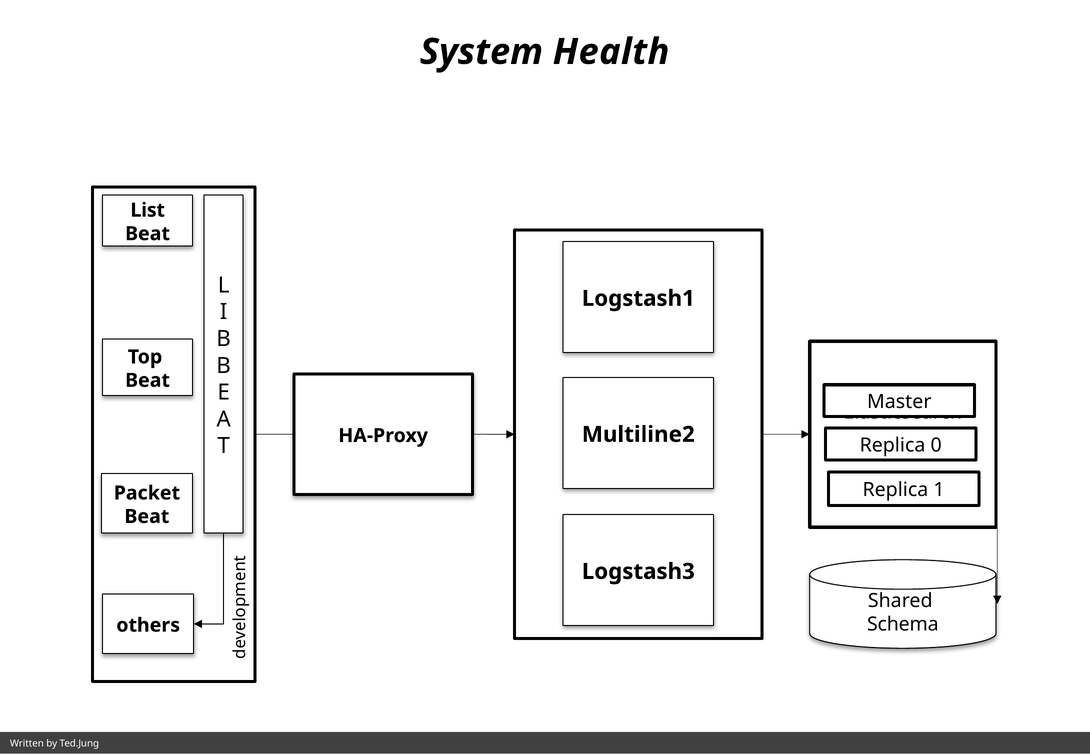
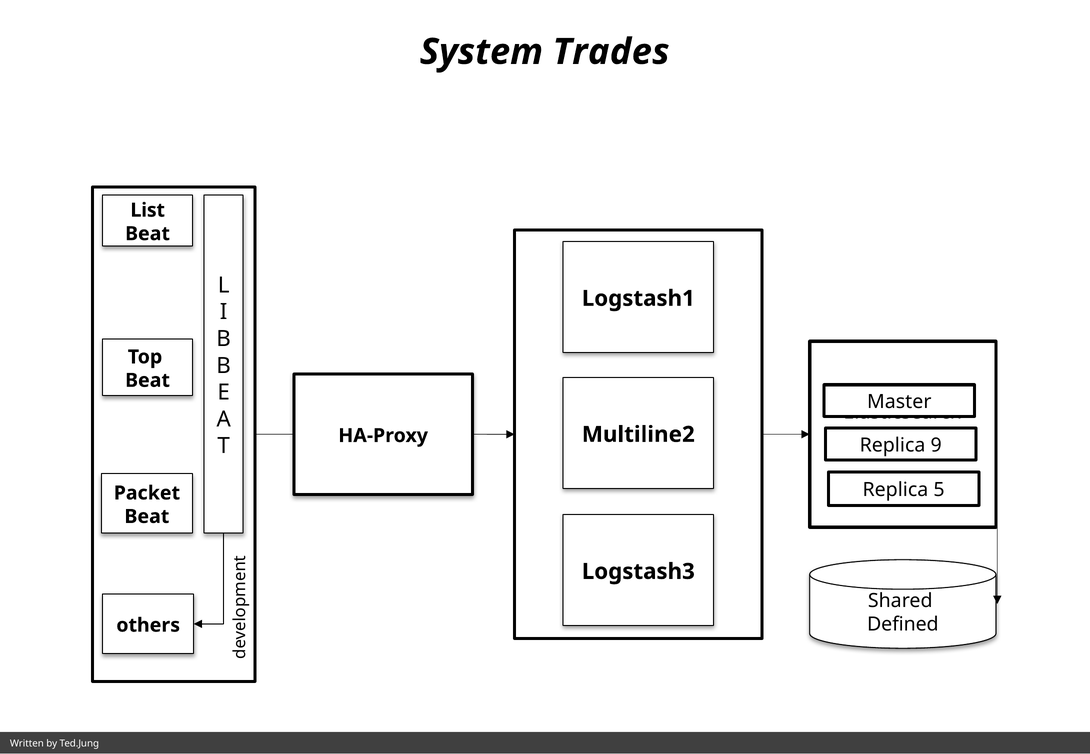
Health: Health -> Trades (611, 52)
0: 0 -> 9 (936, 446)
1: 1 -> 5 (939, 490)
Schema: Schema -> Defined (903, 625)
